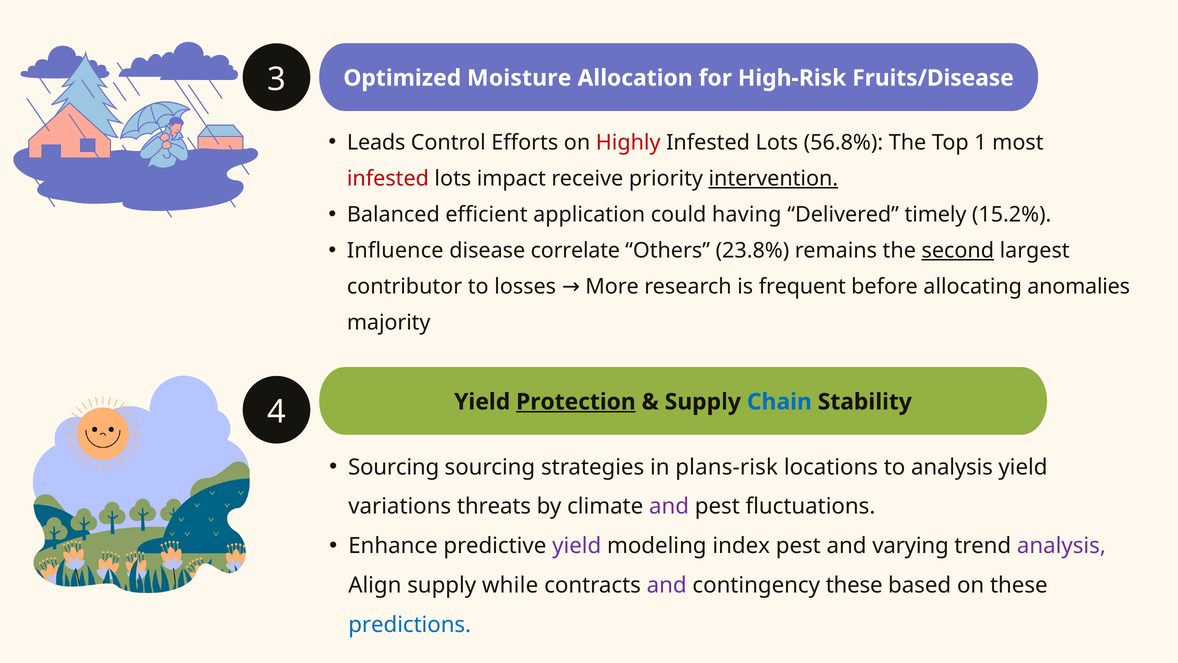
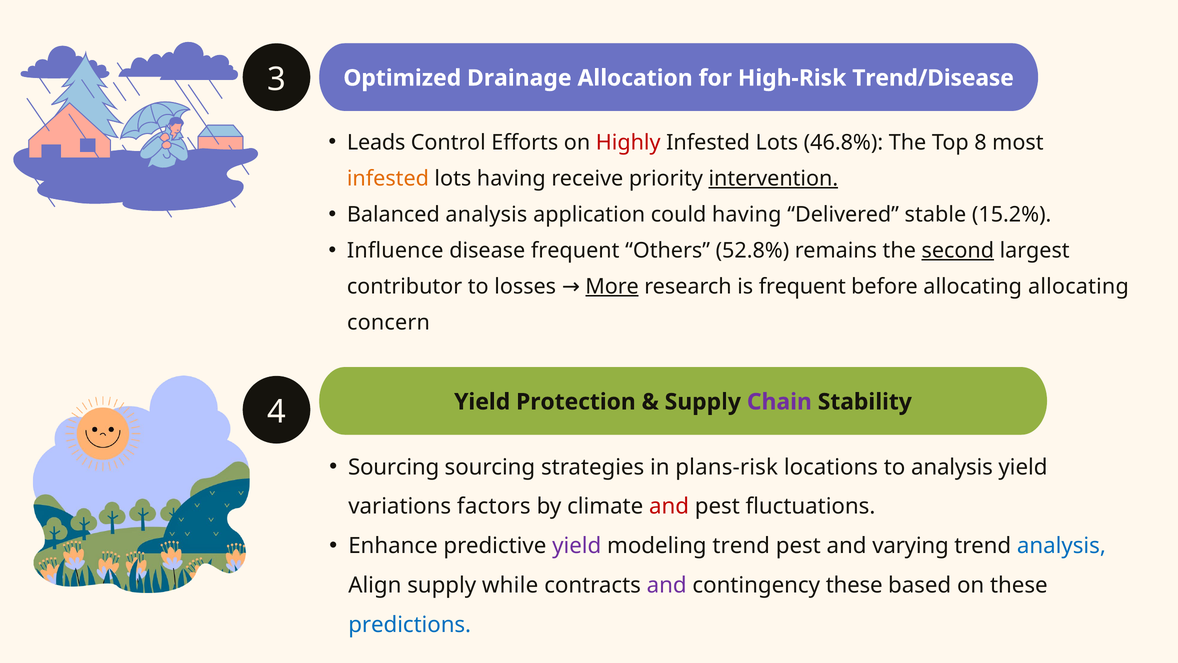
Moisture: Moisture -> Drainage (519, 78)
Fruits/Disease: Fruits/Disease -> Trend/Disease (933, 78)
56.8%: 56.8% -> 46.8% (843, 142)
1: 1 -> 8 (980, 142)
infested colour: red -> orange (388, 178)
lots impact: impact -> having (511, 178)
Balanced efficient: efficient -> analysis (486, 214)
timely: timely -> stable (935, 214)
disease correlate: correlate -> frequent (575, 250)
23.8%: 23.8% -> 52.8% (752, 250)
More underline: none -> present (612, 286)
allocating anomalies: anomalies -> allocating (1078, 286)
majority: majority -> concern (389, 322)
Protection underline: present -> none (576, 402)
Chain colour: blue -> purple (779, 402)
threats: threats -> factors (494, 506)
and colour: purple -> red (669, 506)
modeling index: index -> trend (741, 546)
analysis colour: purple -> blue (1061, 546)
